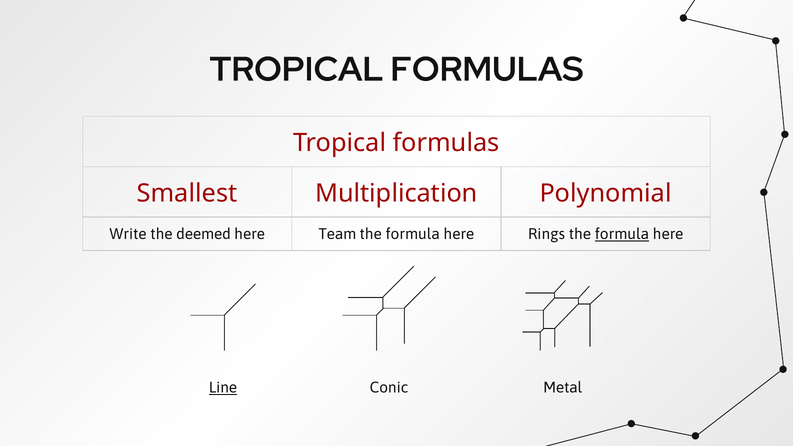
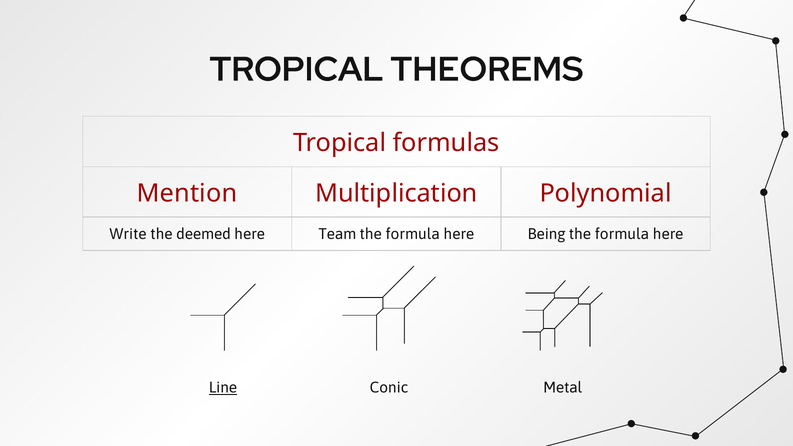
FORMULAS: FORMULAS -> THEOREMS (487, 69)
Smallest: Smallest -> Mention (187, 193)
Rings: Rings -> Being (547, 234)
formula underline: present -> none (622, 234)
